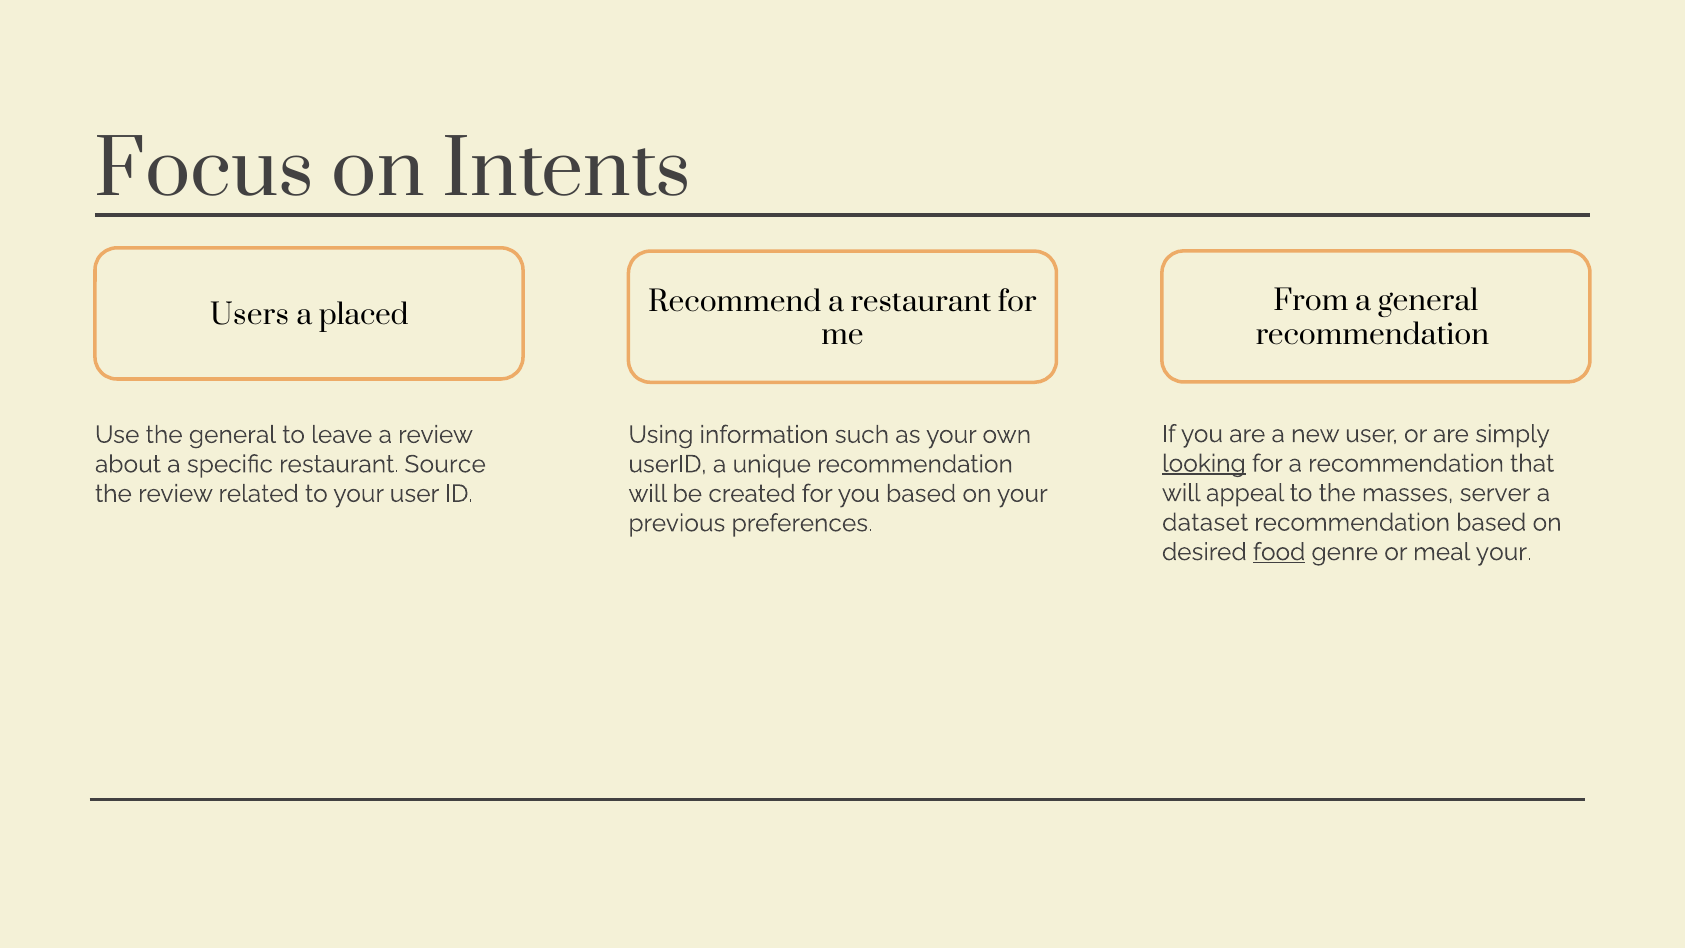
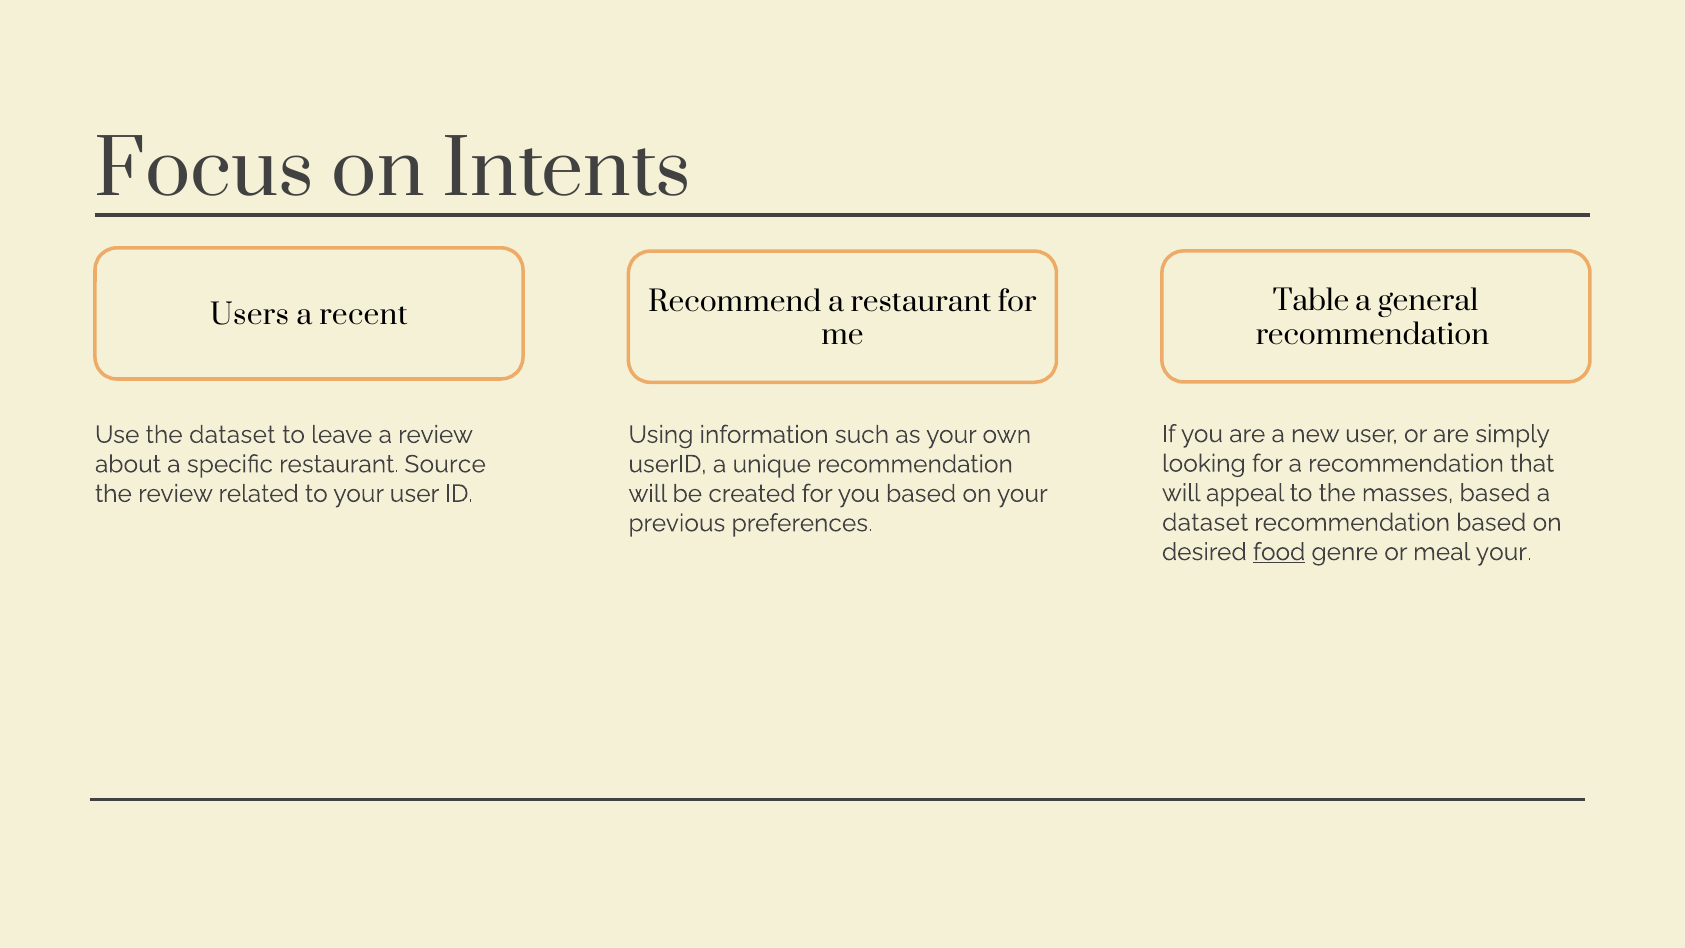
From: From -> Table (1311, 301)
placed: placed -> recent (363, 315)
the general: general -> dataset (232, 435)
looking underline: present -> none (1204, 463)
masses server: server -> based (1495, 493)
